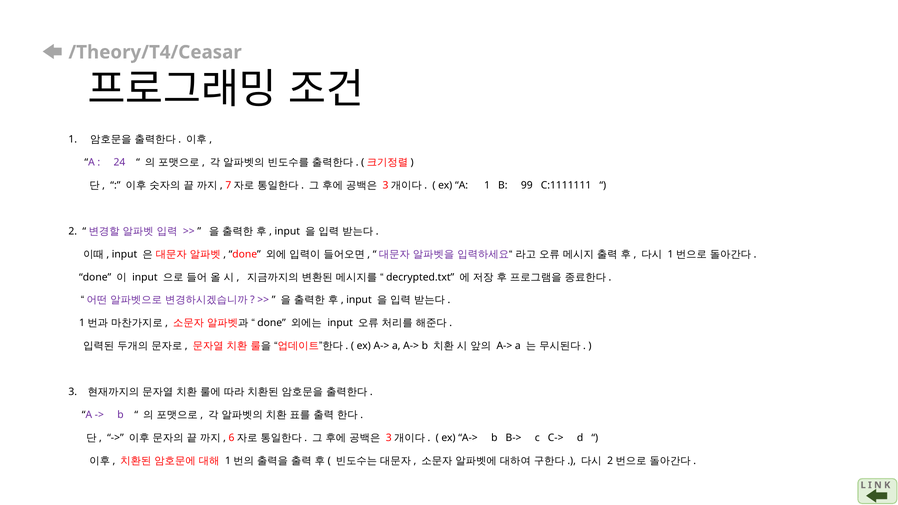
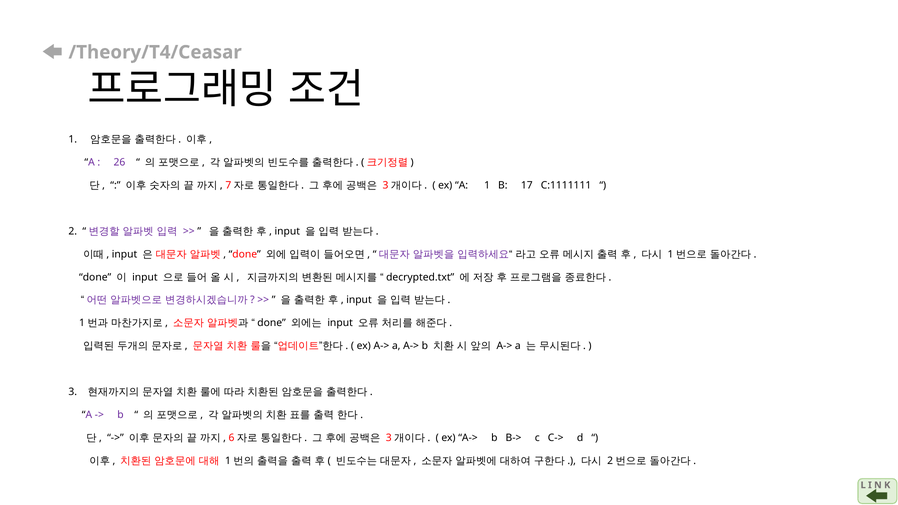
24: 24 -> 26 (119, 162)
99: 99 -> 17 (527, 185)
